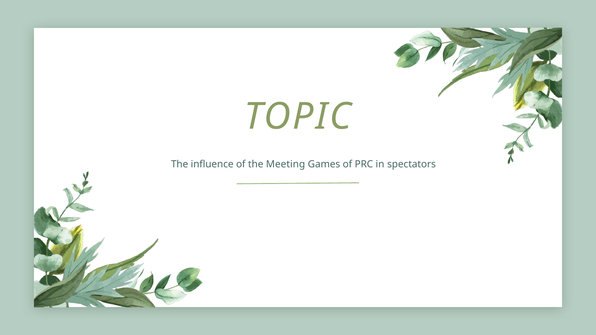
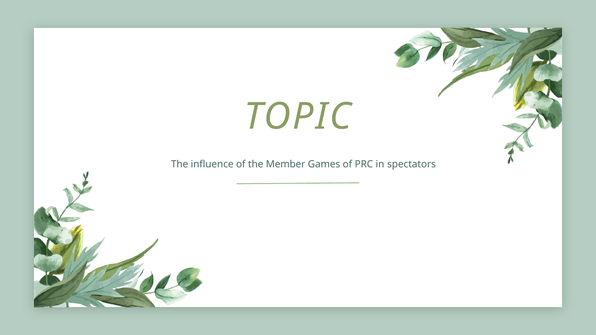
Meeting: Meeting -> Member (286, 164)
